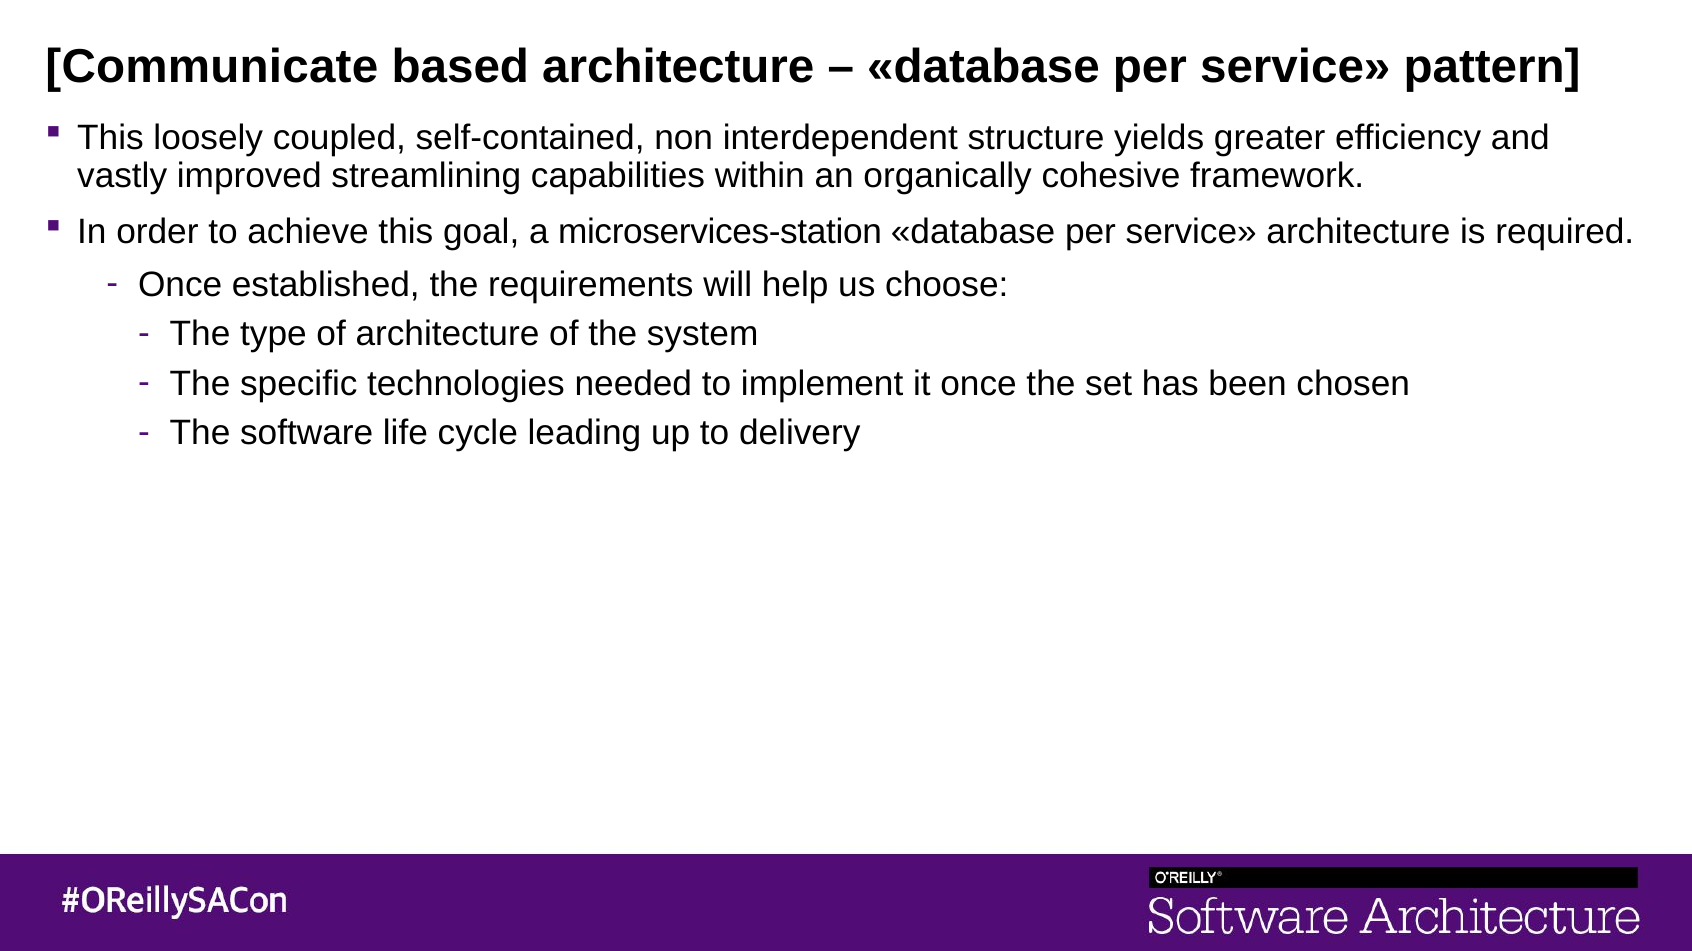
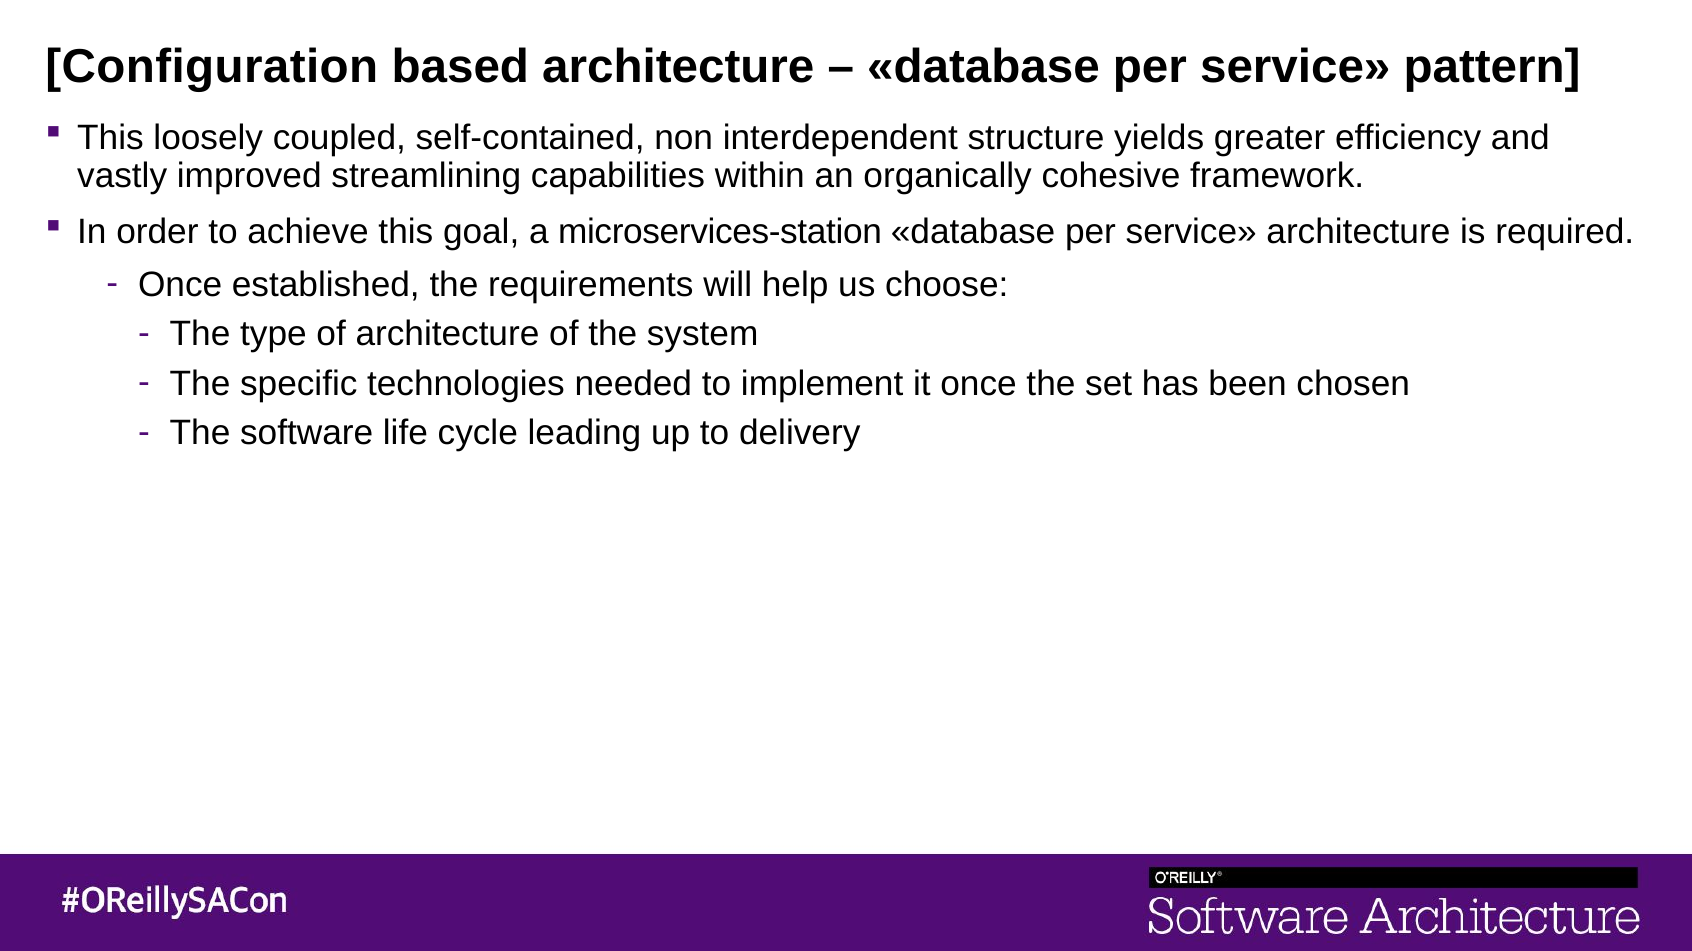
Communicate: Communicate -> Configuration (212, 67)
